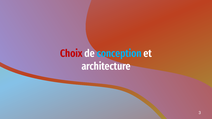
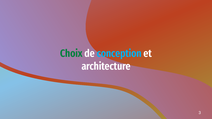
Choix colour: red -> green (71, 54)
